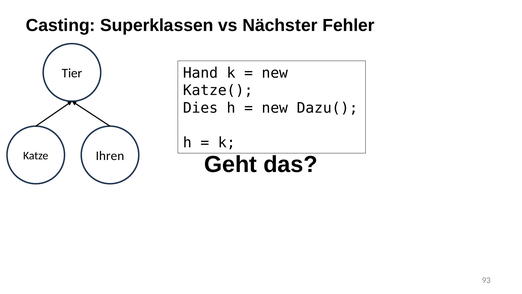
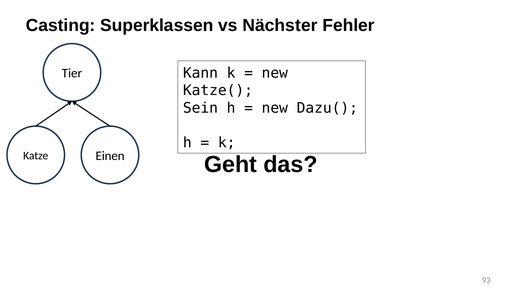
Hand: Hand -> Kann (200, 73)
Dies: Dies -> Sein (200, 108)
Ihren: Ihren -> Einen (110, 156)
